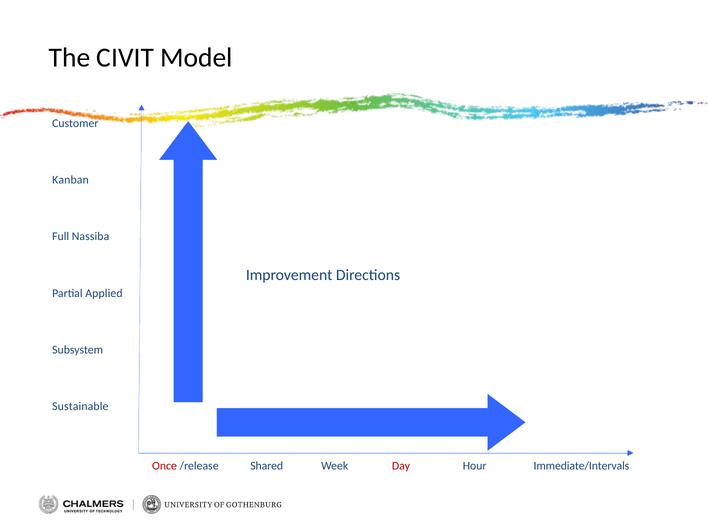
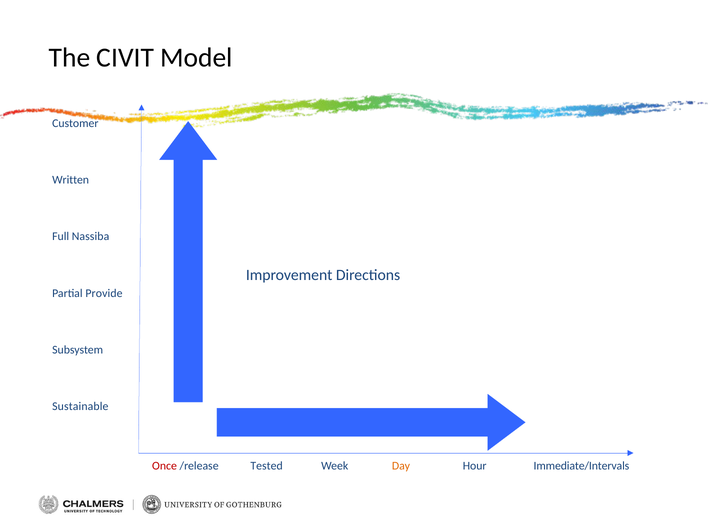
Kanban: Kanban -> Written (71, 180)
Applied: Applied -> Provide (104, 293)
Shared: Shared -> Tested (267, 466)
Day colour: red -> orange (401, 466)
